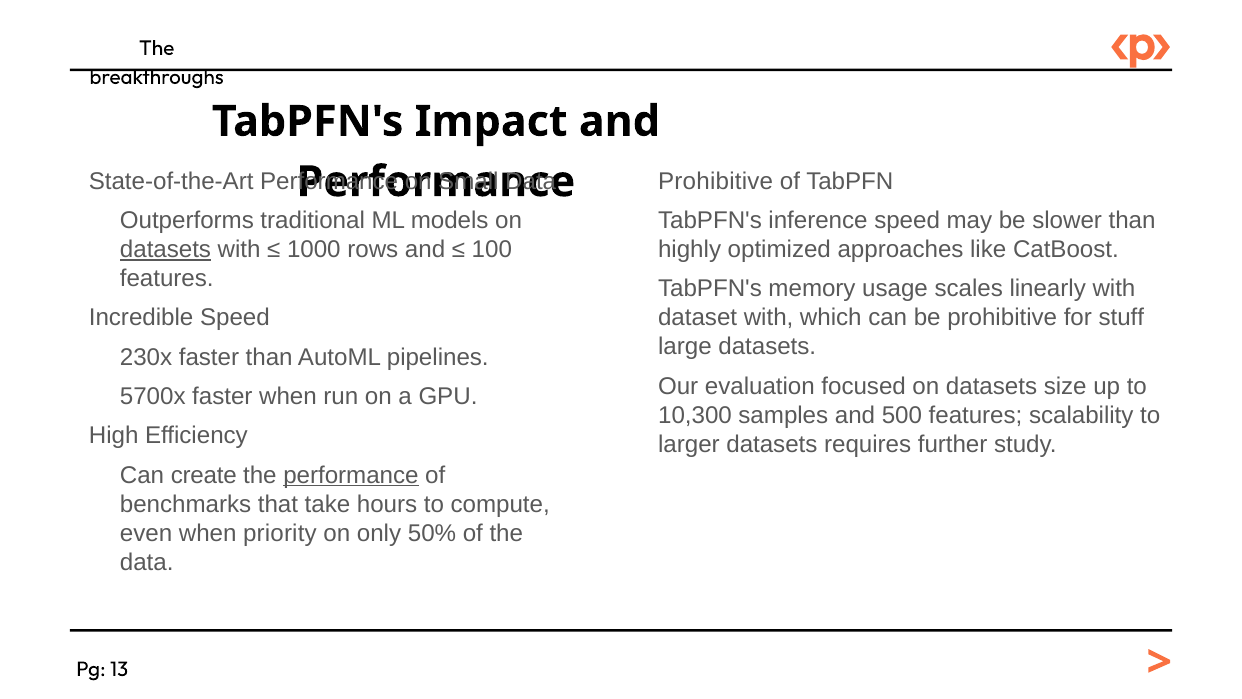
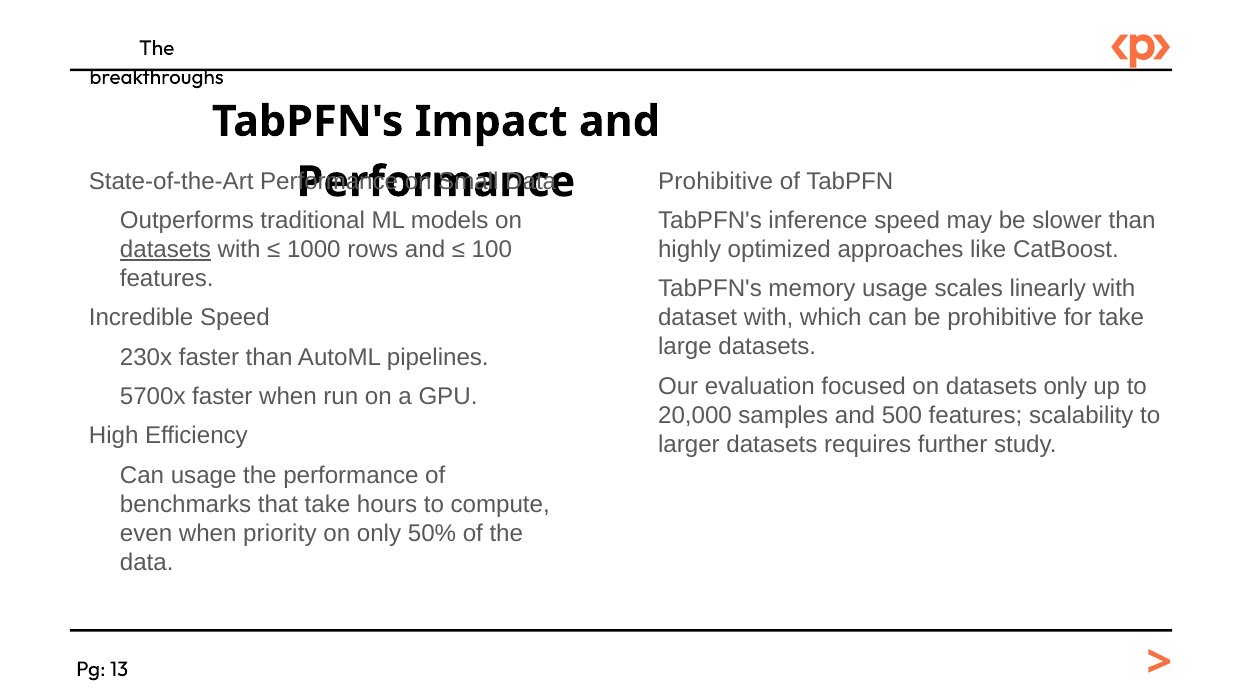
for stuff: stuff -> take (1121, 318)
datasets size: size -> only (1065, 386)
10,300: 10,300 -> 20,000 (695, 415)
Can create: create -> usage (204, 475)
performance underline: present -> none (351, 475)
